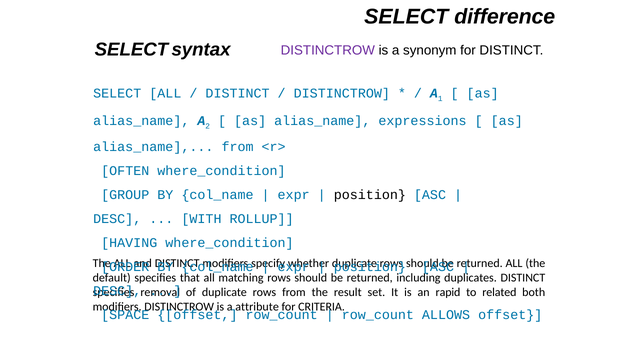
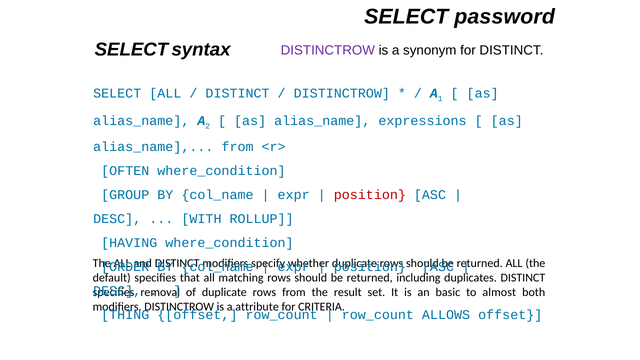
difference: difference -> password (505, 17)
position colour: black -> red (370, 195)
rapid: rapid -> basic (448, 292)
related: related -> almost (499, 292)
SPACE: SPACE -> THING (125, 315)
